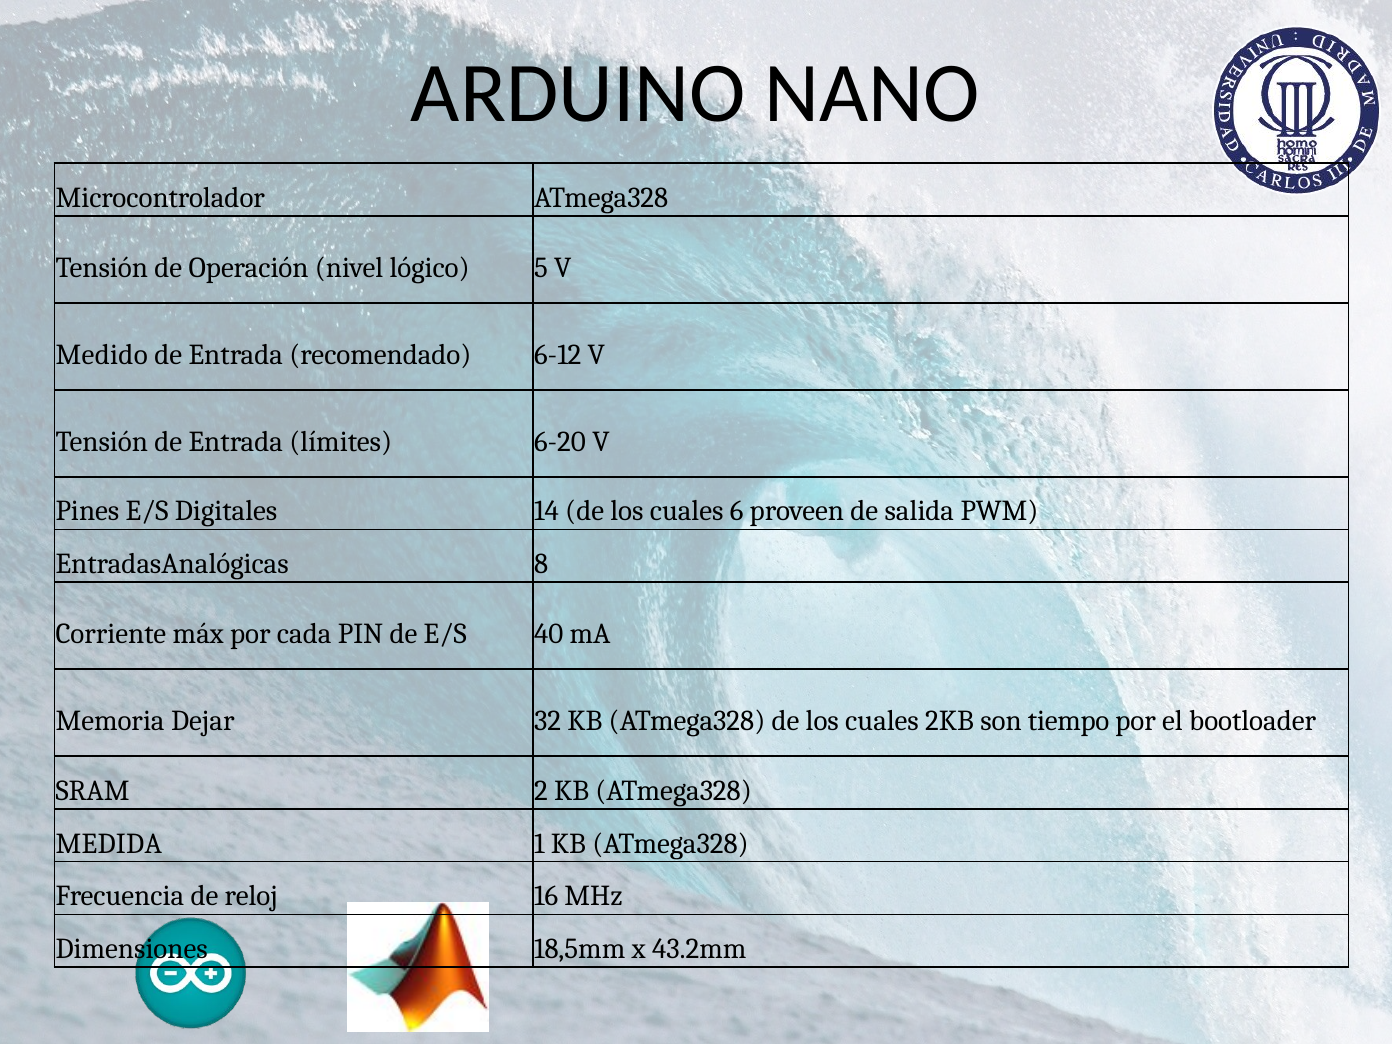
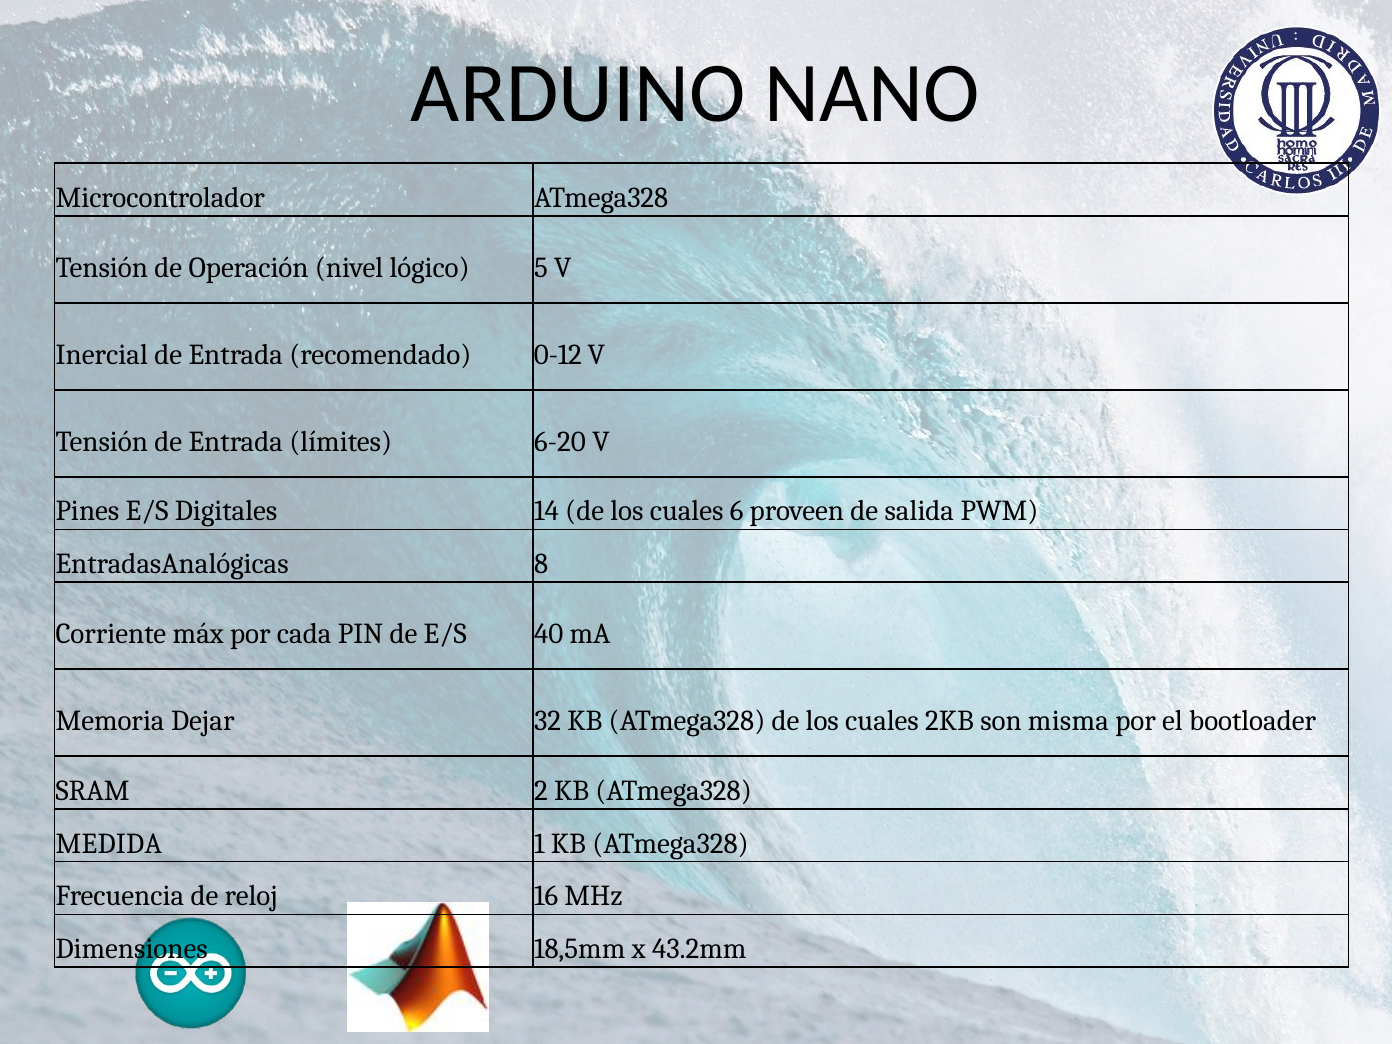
Medido: Medido -> Inercial (102, 355)
6-12: 6-12 -> 0-12 (558, 355)
tiempo: tiempo -> misma (1068, 721)
